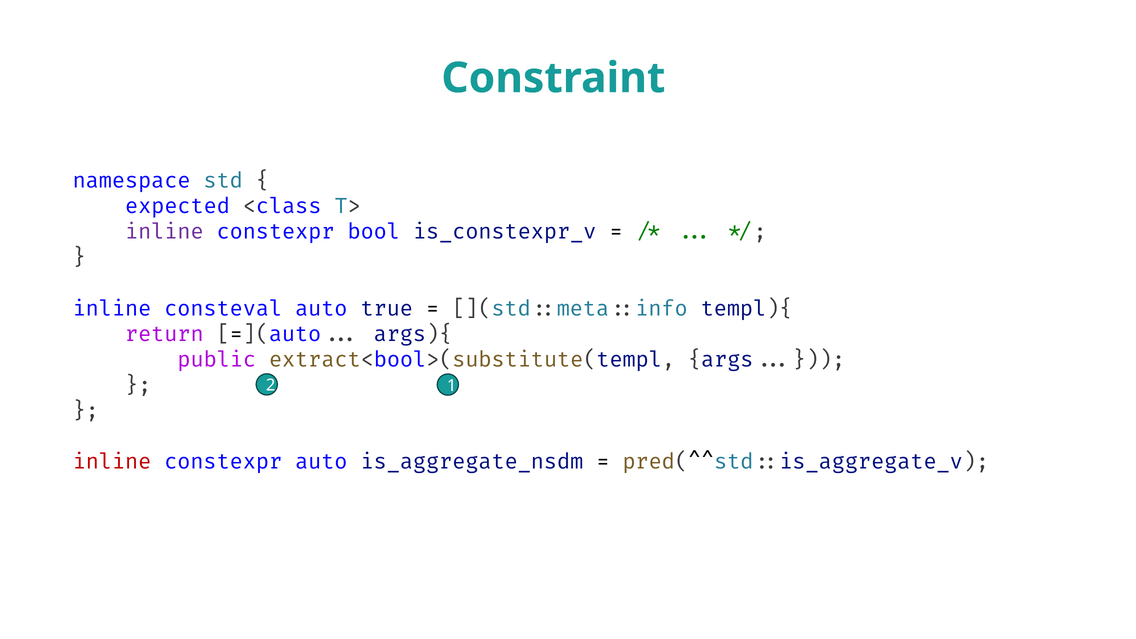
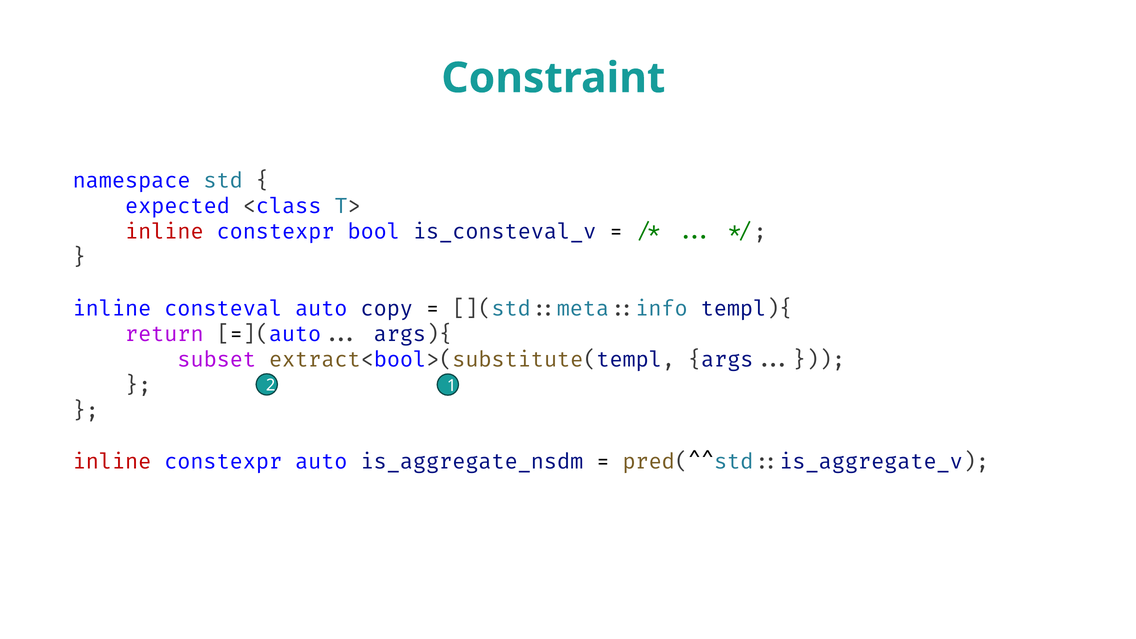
inline colour: purple -> red (164, 232)
is_constexpr_v: is_constexpr_v -> is_consteval_v (505, 232)
true: true -> copy (387, 309)
public: public -> subset (217, 360)
